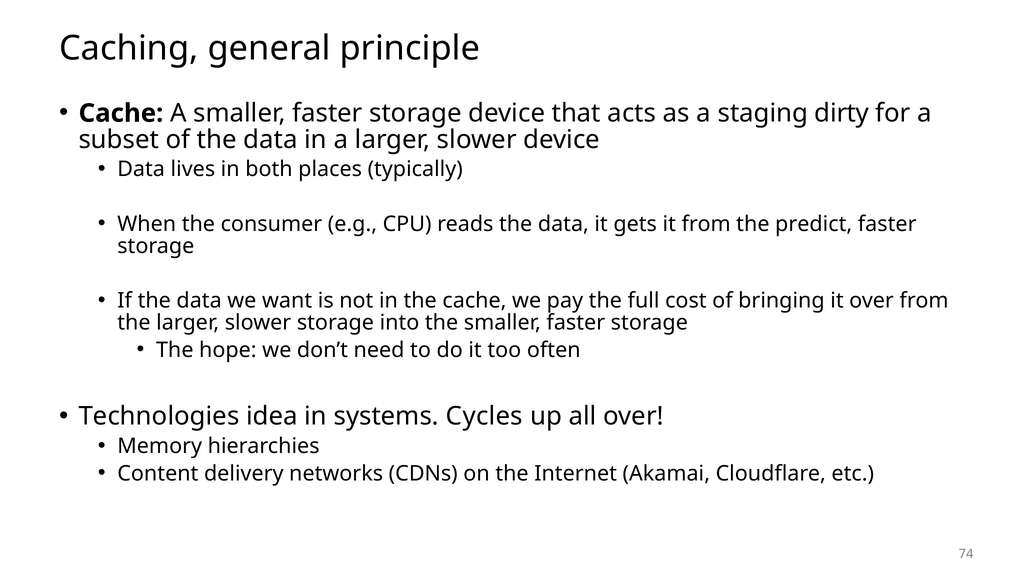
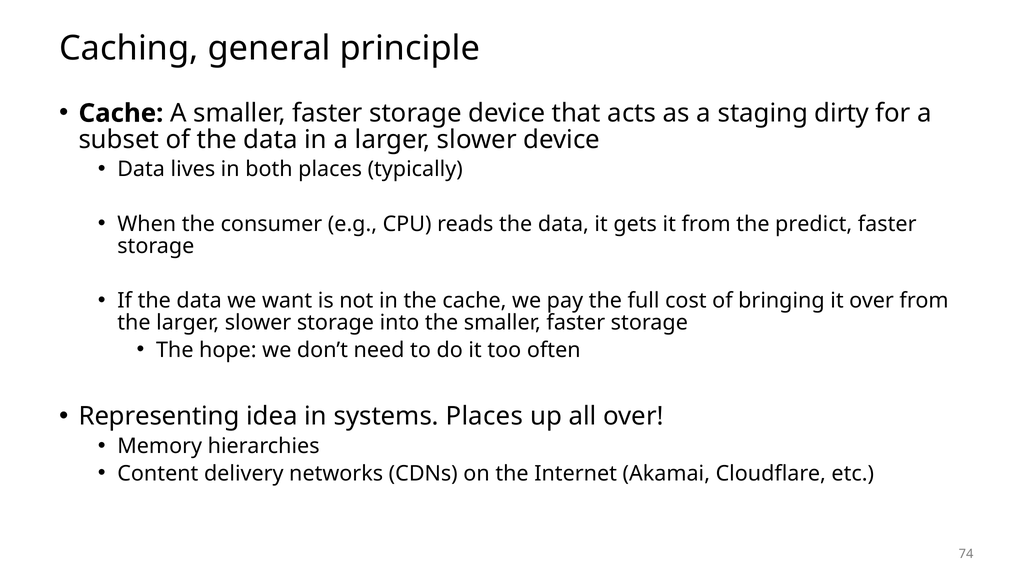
Technologies: Technologies -> Representing (159, 416)
systems Cycles: Cycles -> Places (484, 416)
